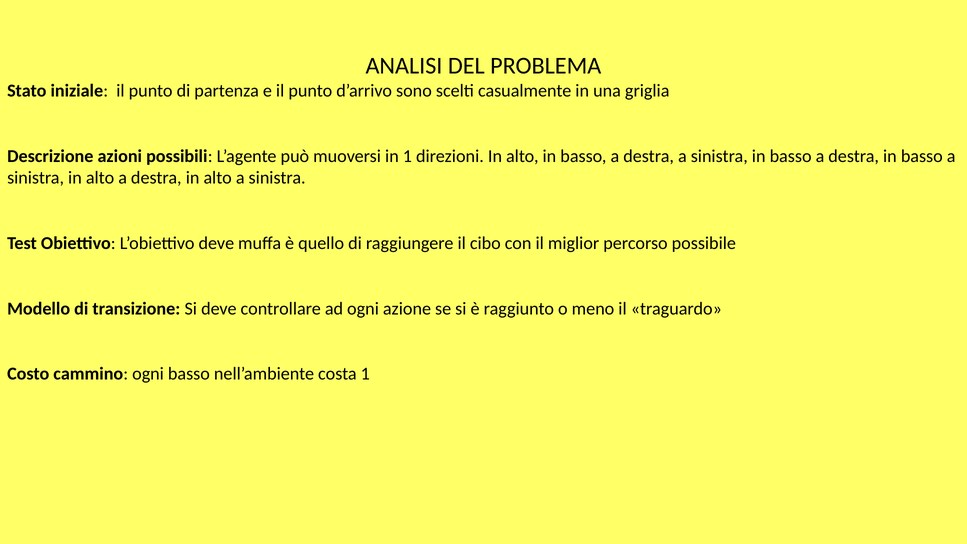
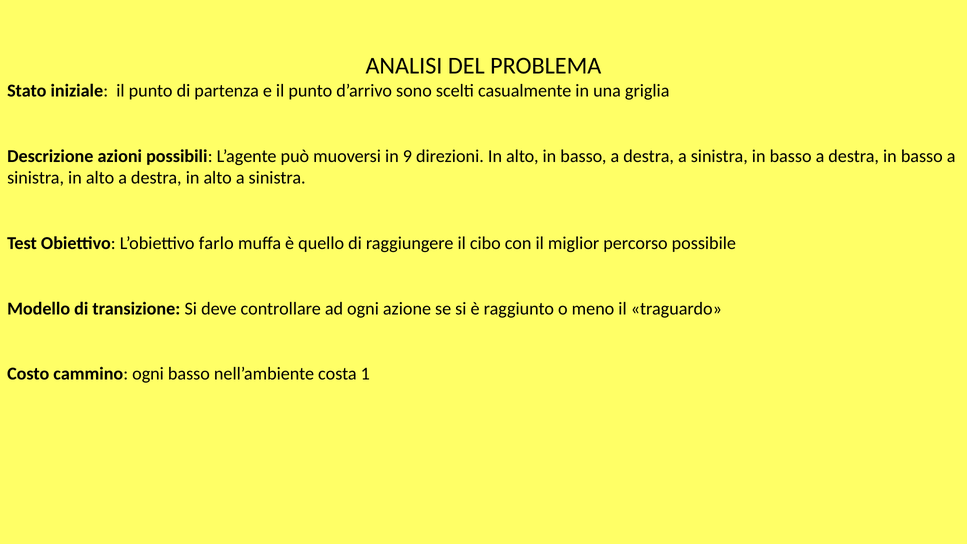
in 1: 1 -> 9 (407, 156)
L’obiettivo deve: deve -> farlo (216, 243)
